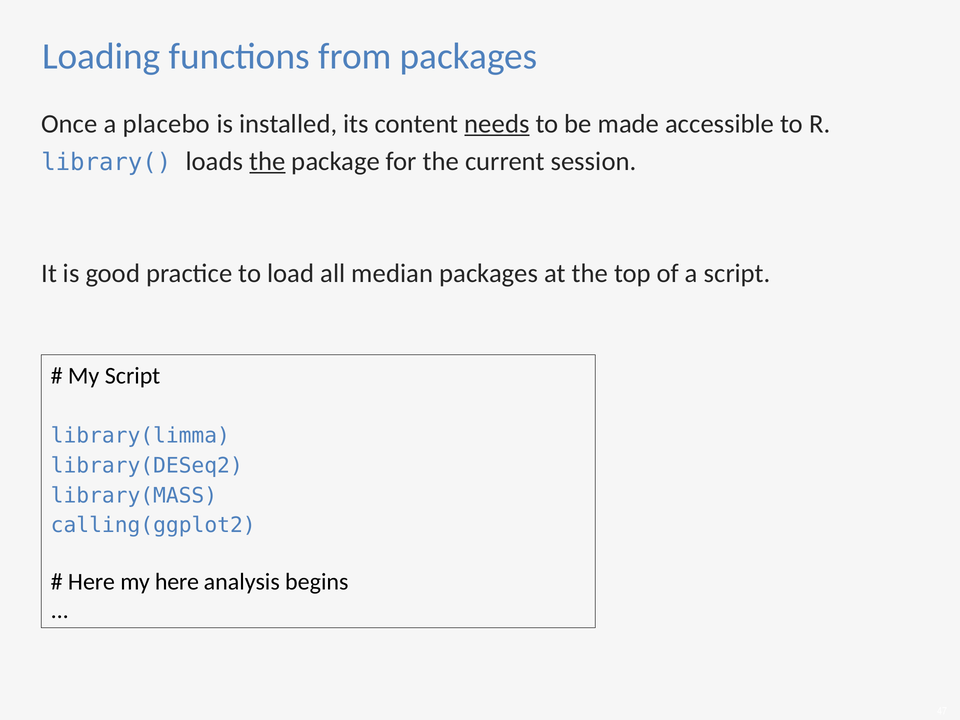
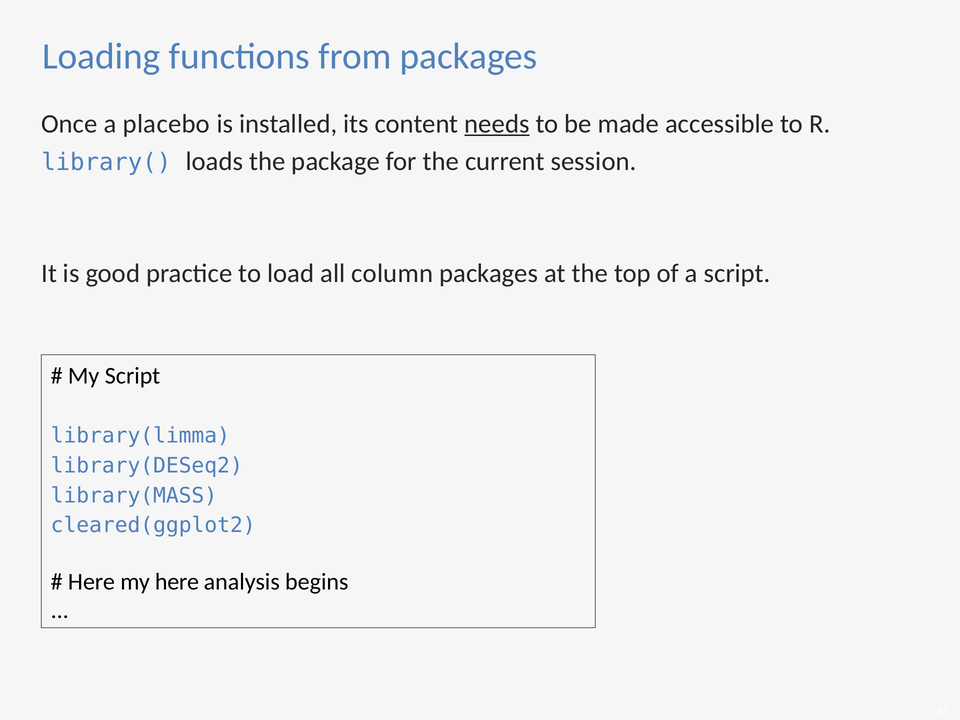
the underline: present -> none (267, 161)
median: median -> column (392, 273)
calling(ggplot2: calling(ggplot2 -> cleared(ggplot2 (153, 525)
